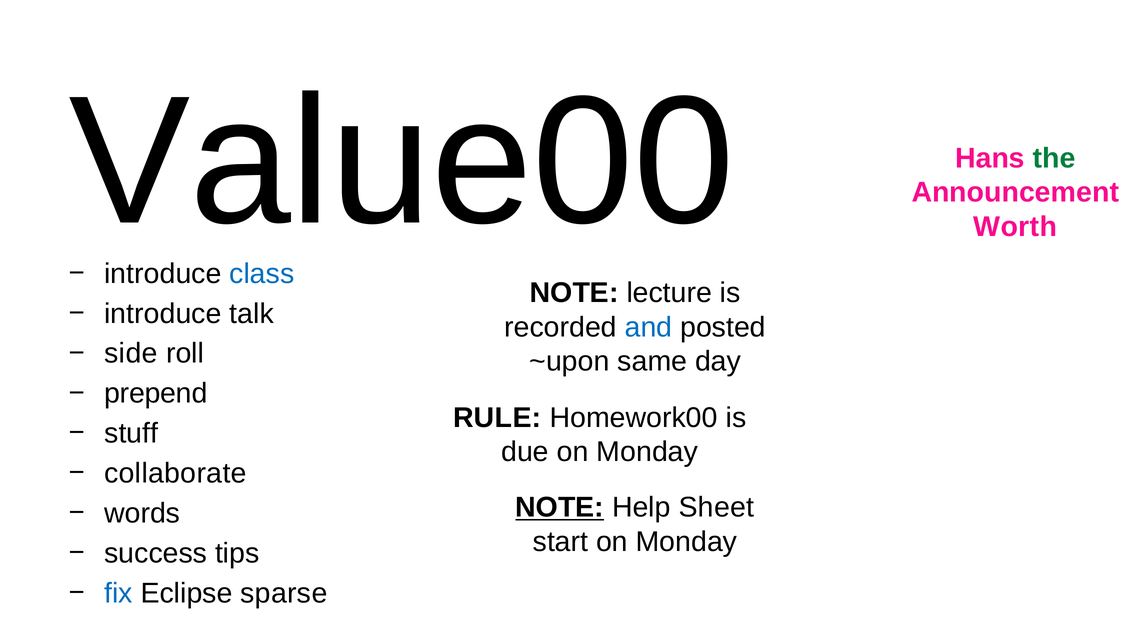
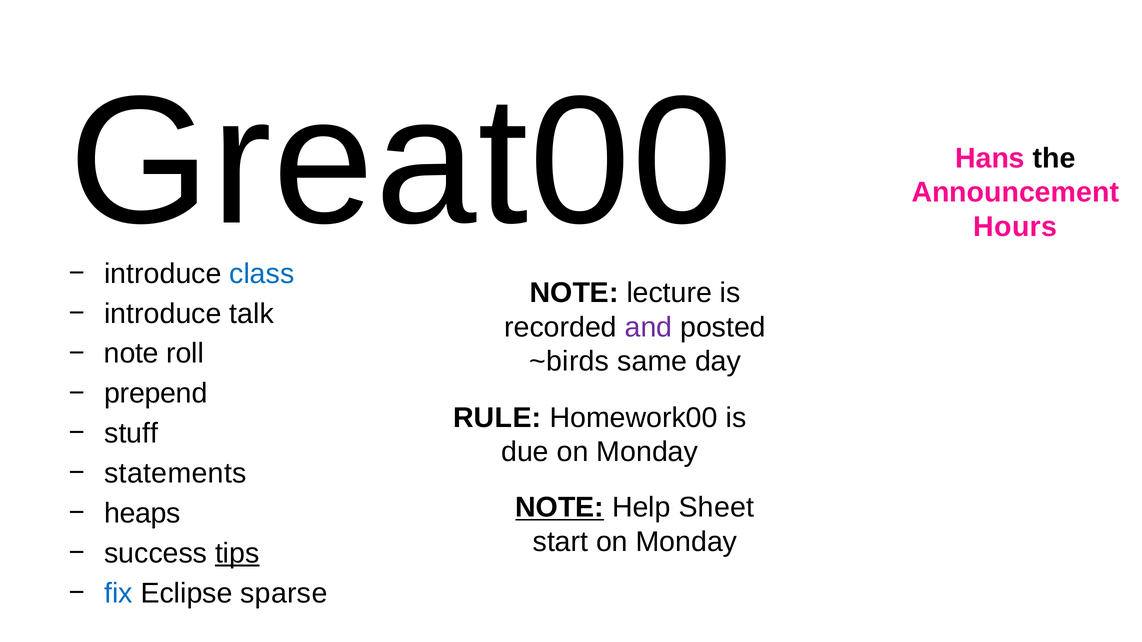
Value00: Value00 -> Great00 (401, 163)
the colour: green -> black (1054, 158)
Worth: Worth -> Hours (1015, 227)
and colour: blue -> purple (649, 327)
side: side -> note (131, 354)
~upon: ~upon -> ~birds (569, 362)
collaborate: collaborate -> statements (175, 474)
words: words -> heaps (142, 514)
tips underline: none -> present (237, 554)
